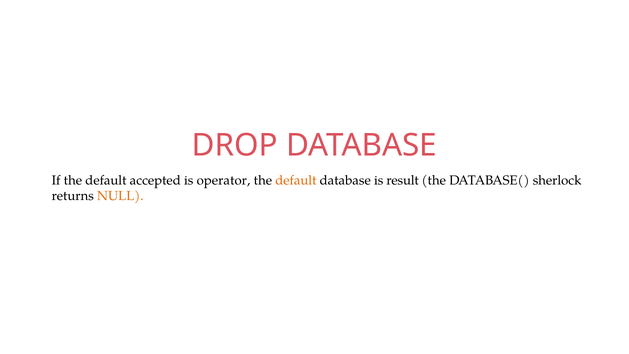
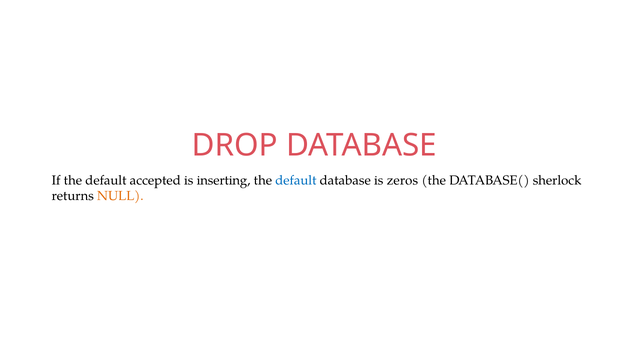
operator: operator -> inserting (224, 180)
default colour: orange -> blue (296, 180)
result: result -> zeros (402, 180)
